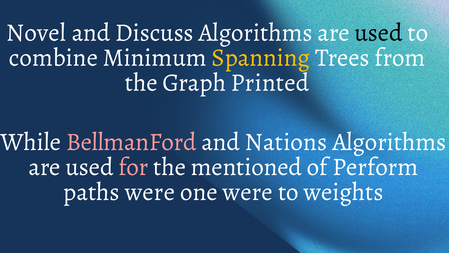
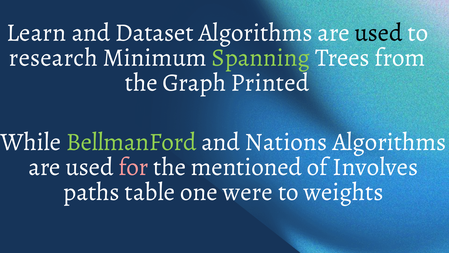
Novel: Novel -> Learn (36, 32)
Discuss: Discuss -> Dataset (154, 32)
combine: combine -> research (53, 57)
Spanning colour: yellow -> light green (261, 57)
BellmanFord colour: pink -> light green (131, 142)
Perform: Perform -> Involves (375, 167)
paths were: were -> table (150, 192)
